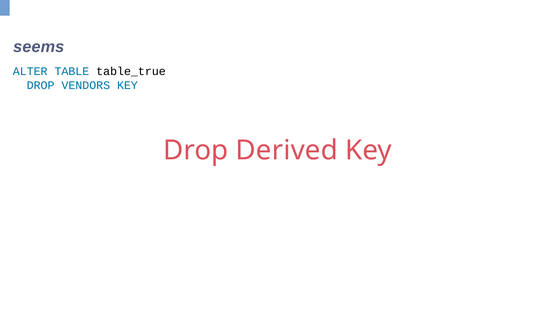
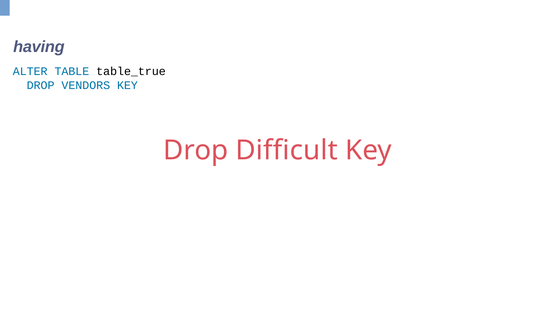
seems: seems -> having (39, 47)
Derived: Derived -> Difficult (287, 150)
